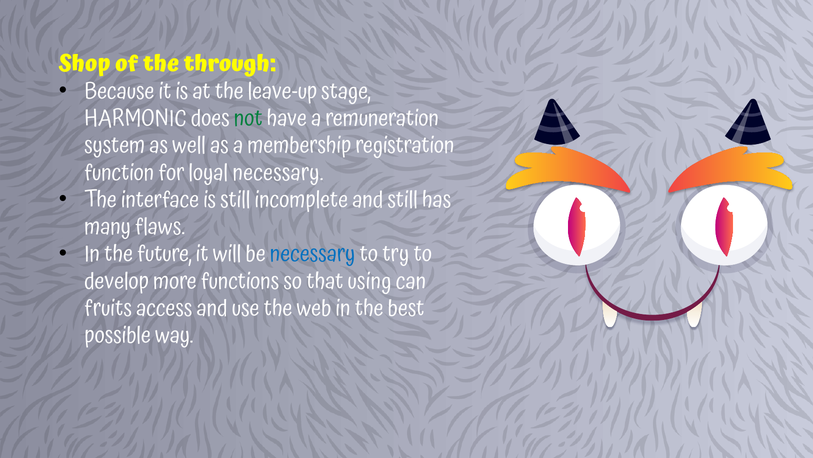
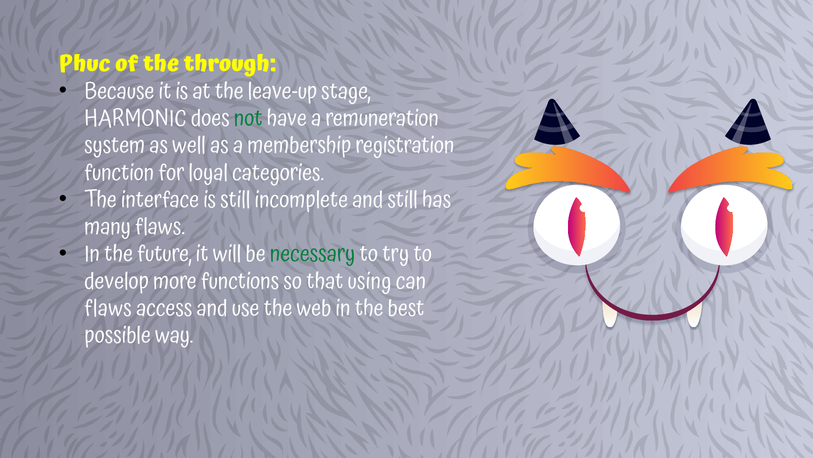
Shop: Shop -> Phuc (85, 64)
loyal necessary: necessary -> categories (278, 172)
necessary colour: blue -> green (313, 254)
fruits: fruits -> flaws (108, 308)
